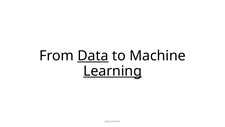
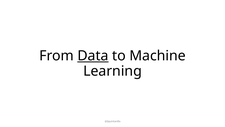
Learning underline: present -> none (112, 71)
